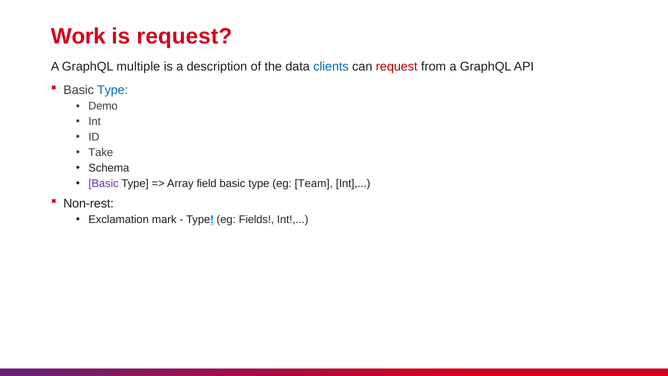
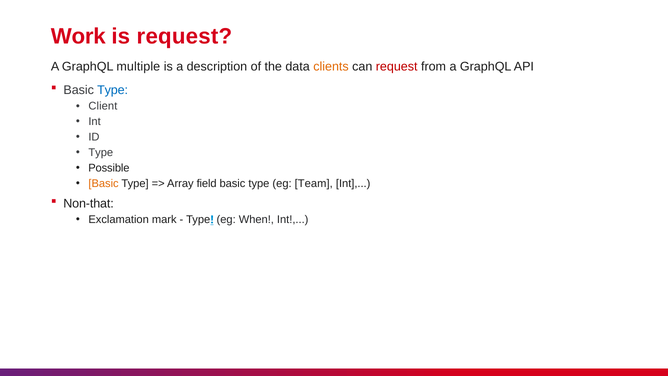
clients colour: blue -> orange (331, 67)
Demo: Demo -> Client (103, 106)
Take: Take -> Type (101, 153)
Schema: Schema -> Possible (109, 168)
Basic colour: purple -> orange (104, 184)
Non-rest: Non-rest -> Non-that (89, 203)
Fields: Fields -> When (256, 220)
